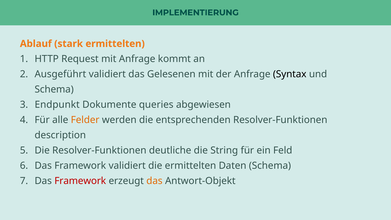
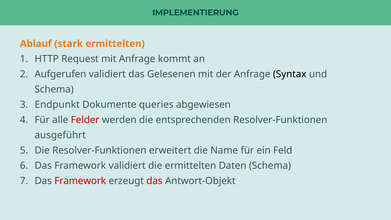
Ausgeführt: Ausgeführt -> Aufgerufen (60, 74)
Felder colour: orange -> red (85, 120)
description: description -> ausgeführt (60, 135)
deutliche: deutliche -> erweitert (170, 150)
String: String -> Name (224, 150)
das colour: orange -> red (154, 181)
